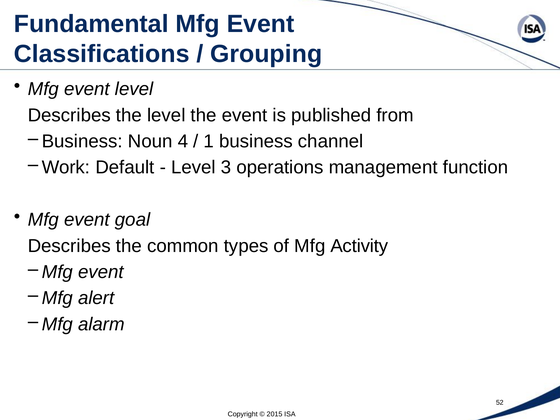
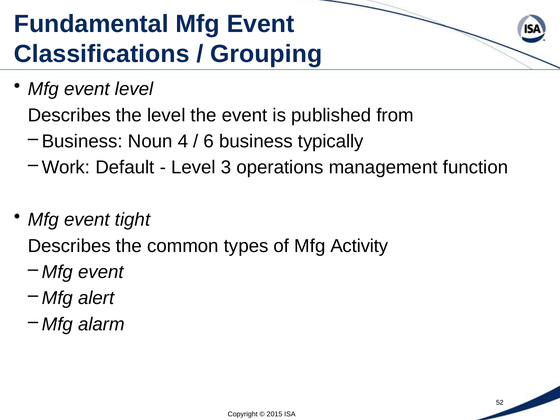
1: 1 -> 6 (209, 141)
channel: channel -> typically (331, 141)
goal: goal -> tight (133, 220)
